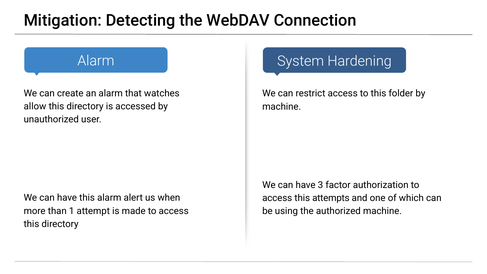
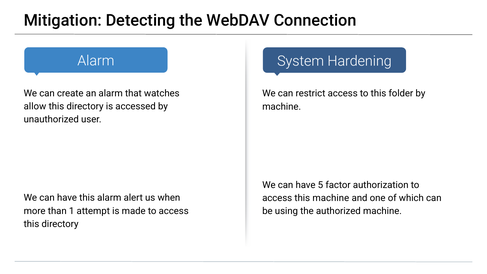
3: 3 -> 5 (320, 185)
this attempts: attempts -> machine (331, 198)
